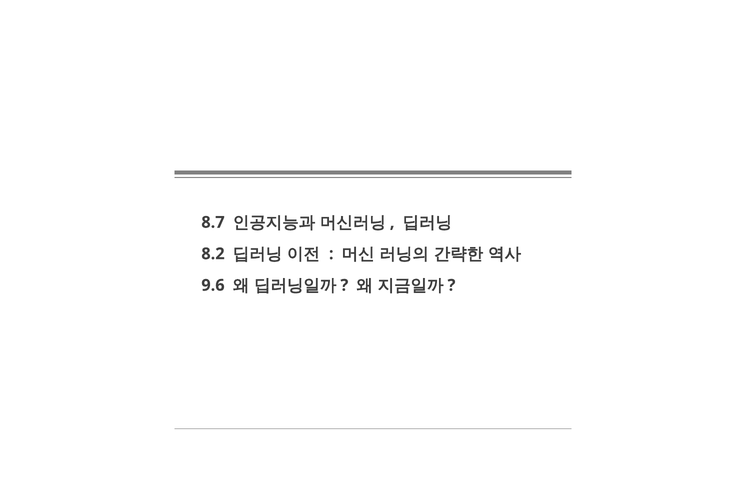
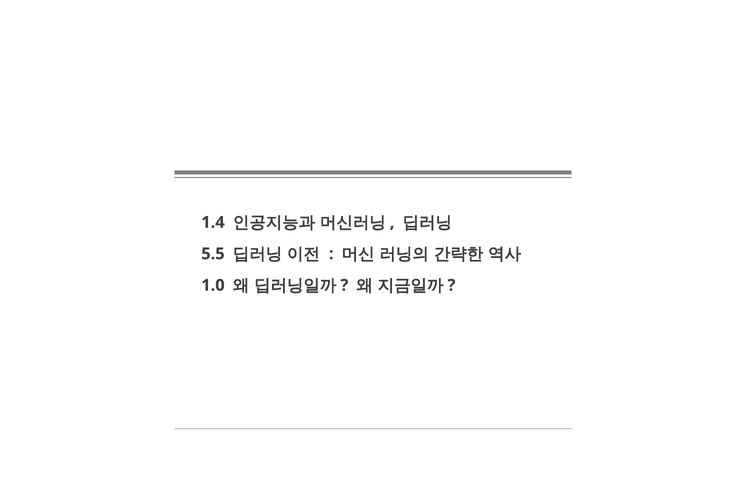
8.7: 8.7 -> 1.4 (213, 222)
8.2: 8.2 -> 5.5 (213, 254)
9.6: 9.6 -> 1.0 (213, 285)
